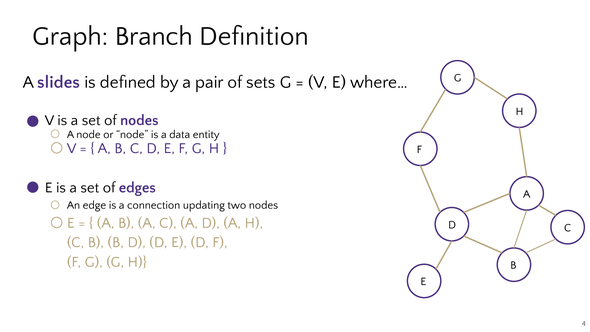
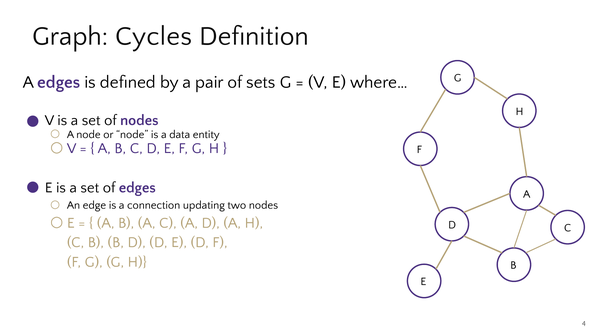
Branch: Branch -> Cycles (154, 36)
A slides: slides -> edges (59, 82)
